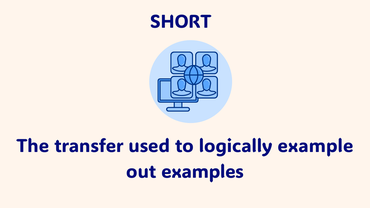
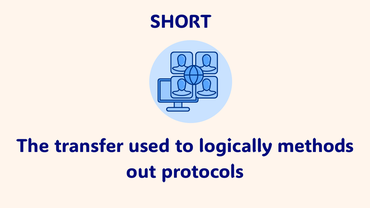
example: example -> methods (316, 146)
examples: examples -> protocols (203, 172)
